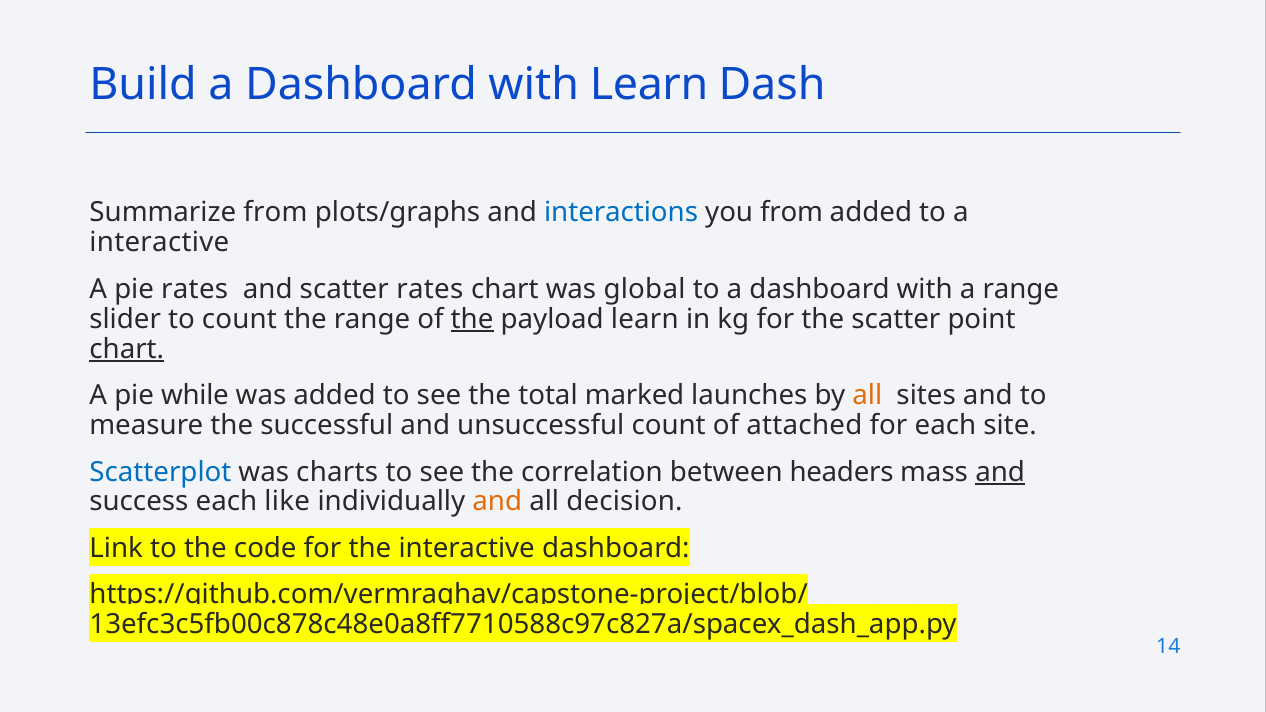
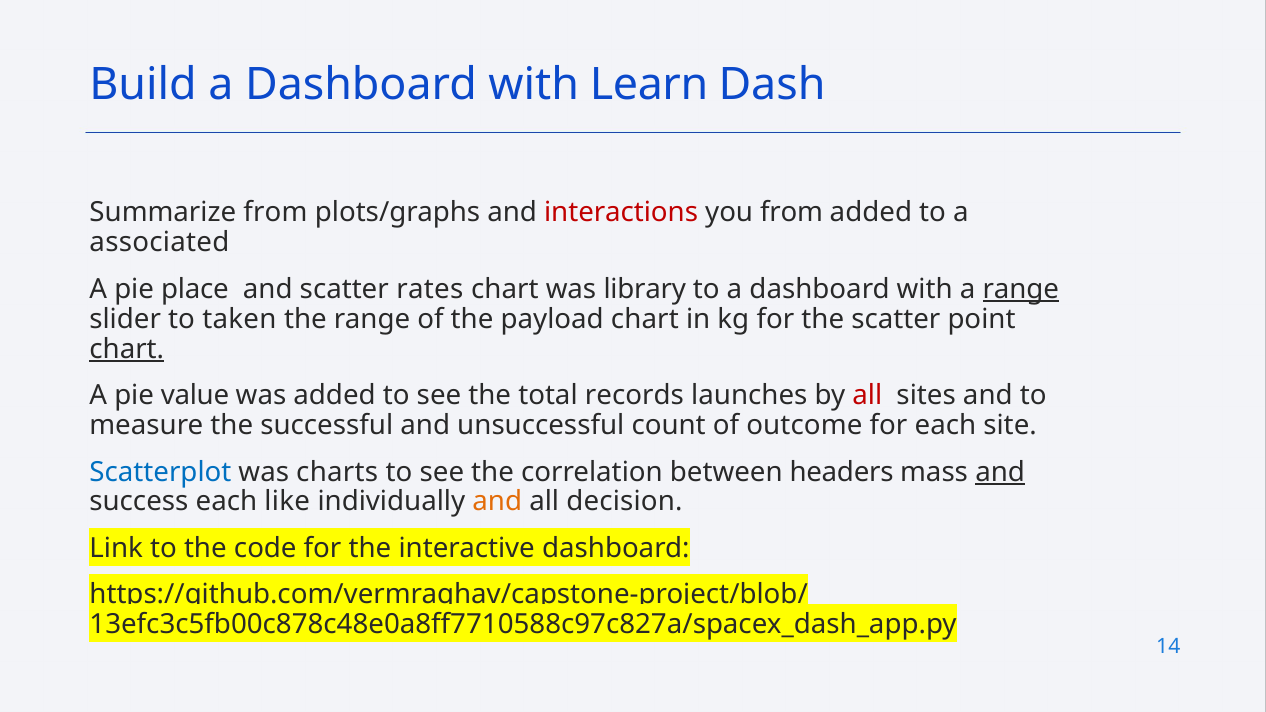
interactions colour: blue -> red (621, 213)
interactive: interactive -> associated (159, 243)
pie rates: rates -> place (195, 289)
global: global -> library (645, 289)
range underline: none -> present (1021, 289)
to count: count -> taken (239, 319)
the underline: present -> none (472, 319)
payload learn: learn -> chart (645, 319)
while: while -> value (195, 396)
marked: marked -> records (634, 396)
all colour: orange -> red (867, 396)
attached: attached -> outcome (804, 425)
